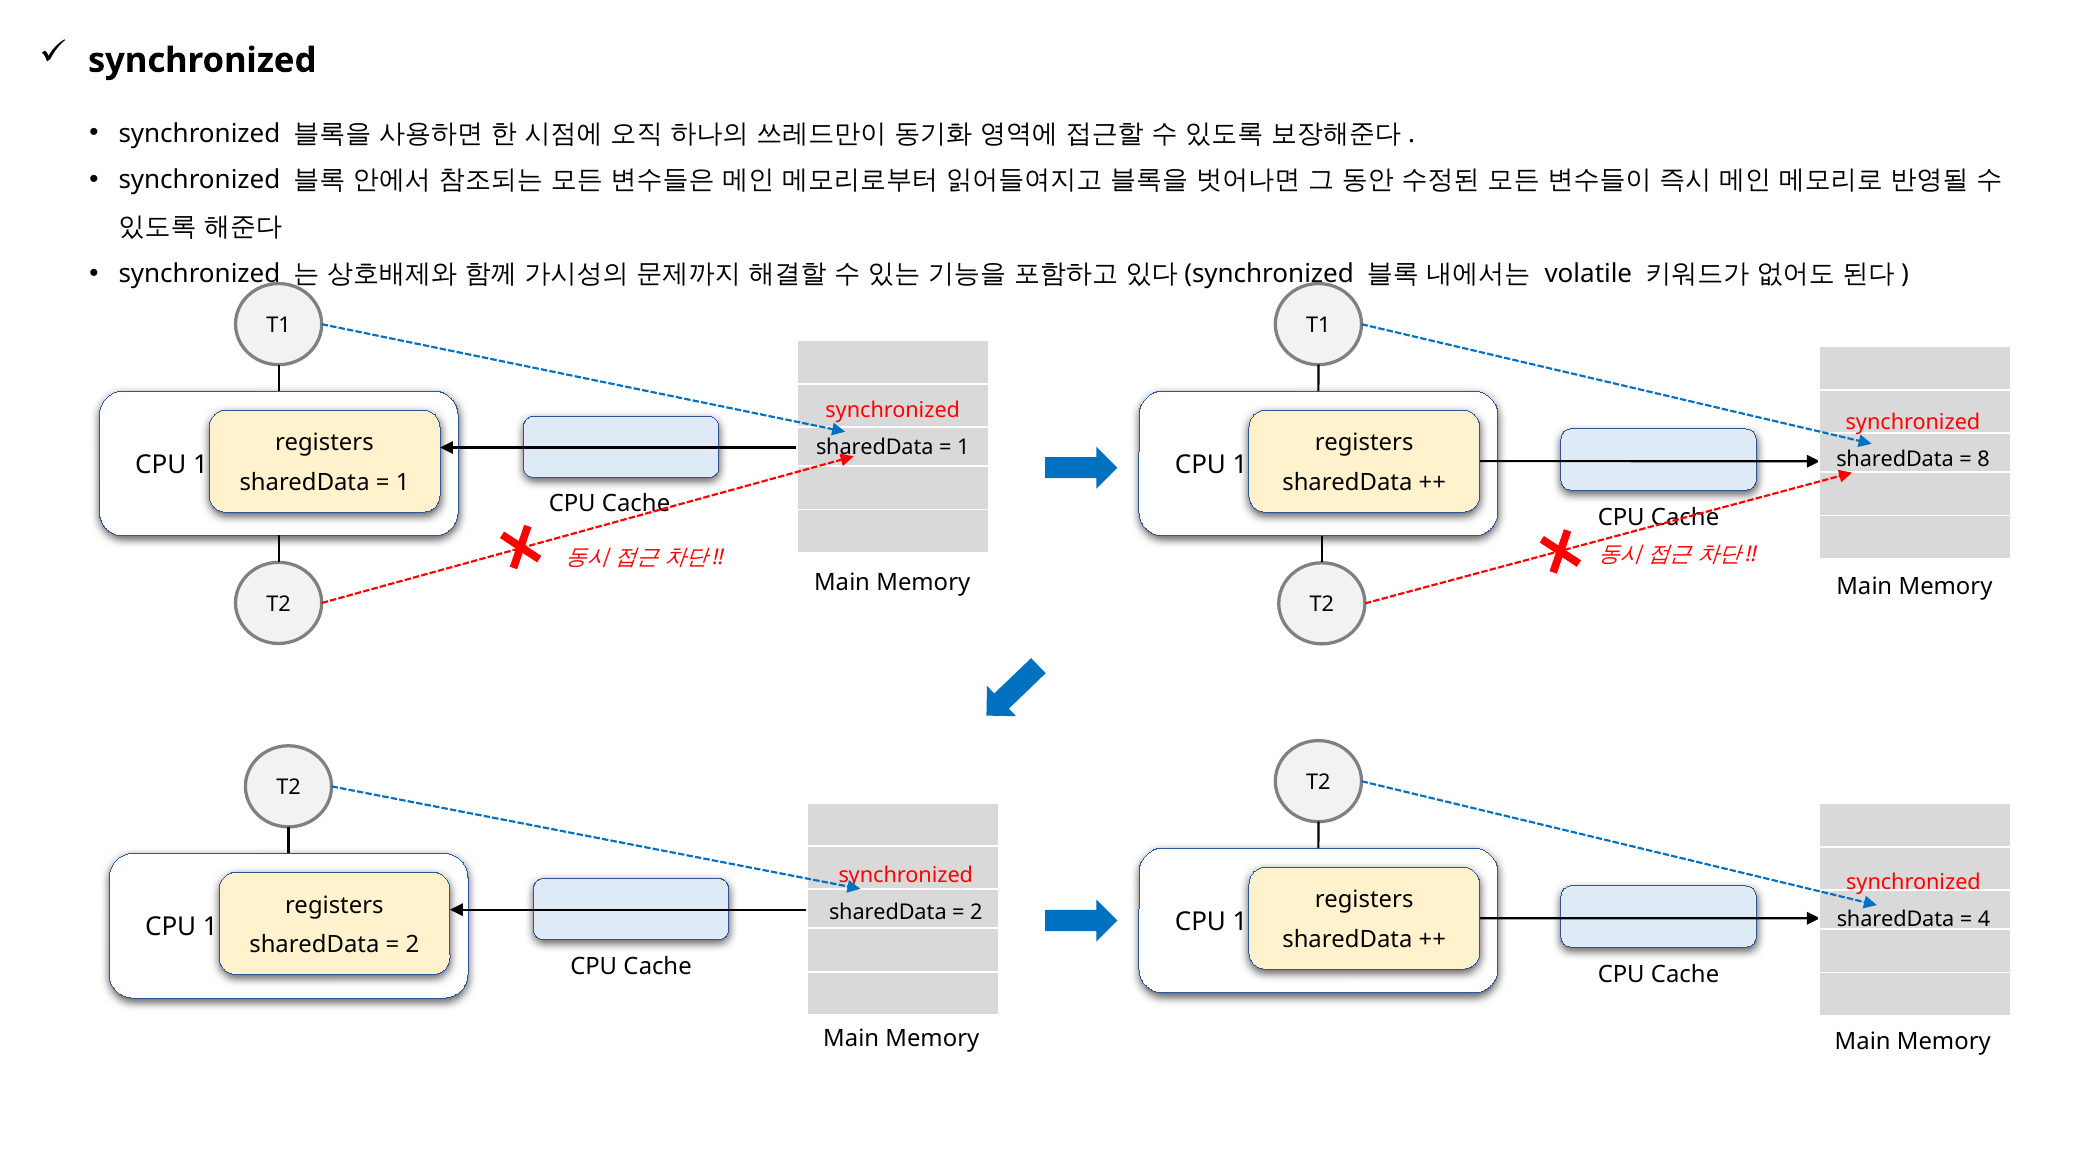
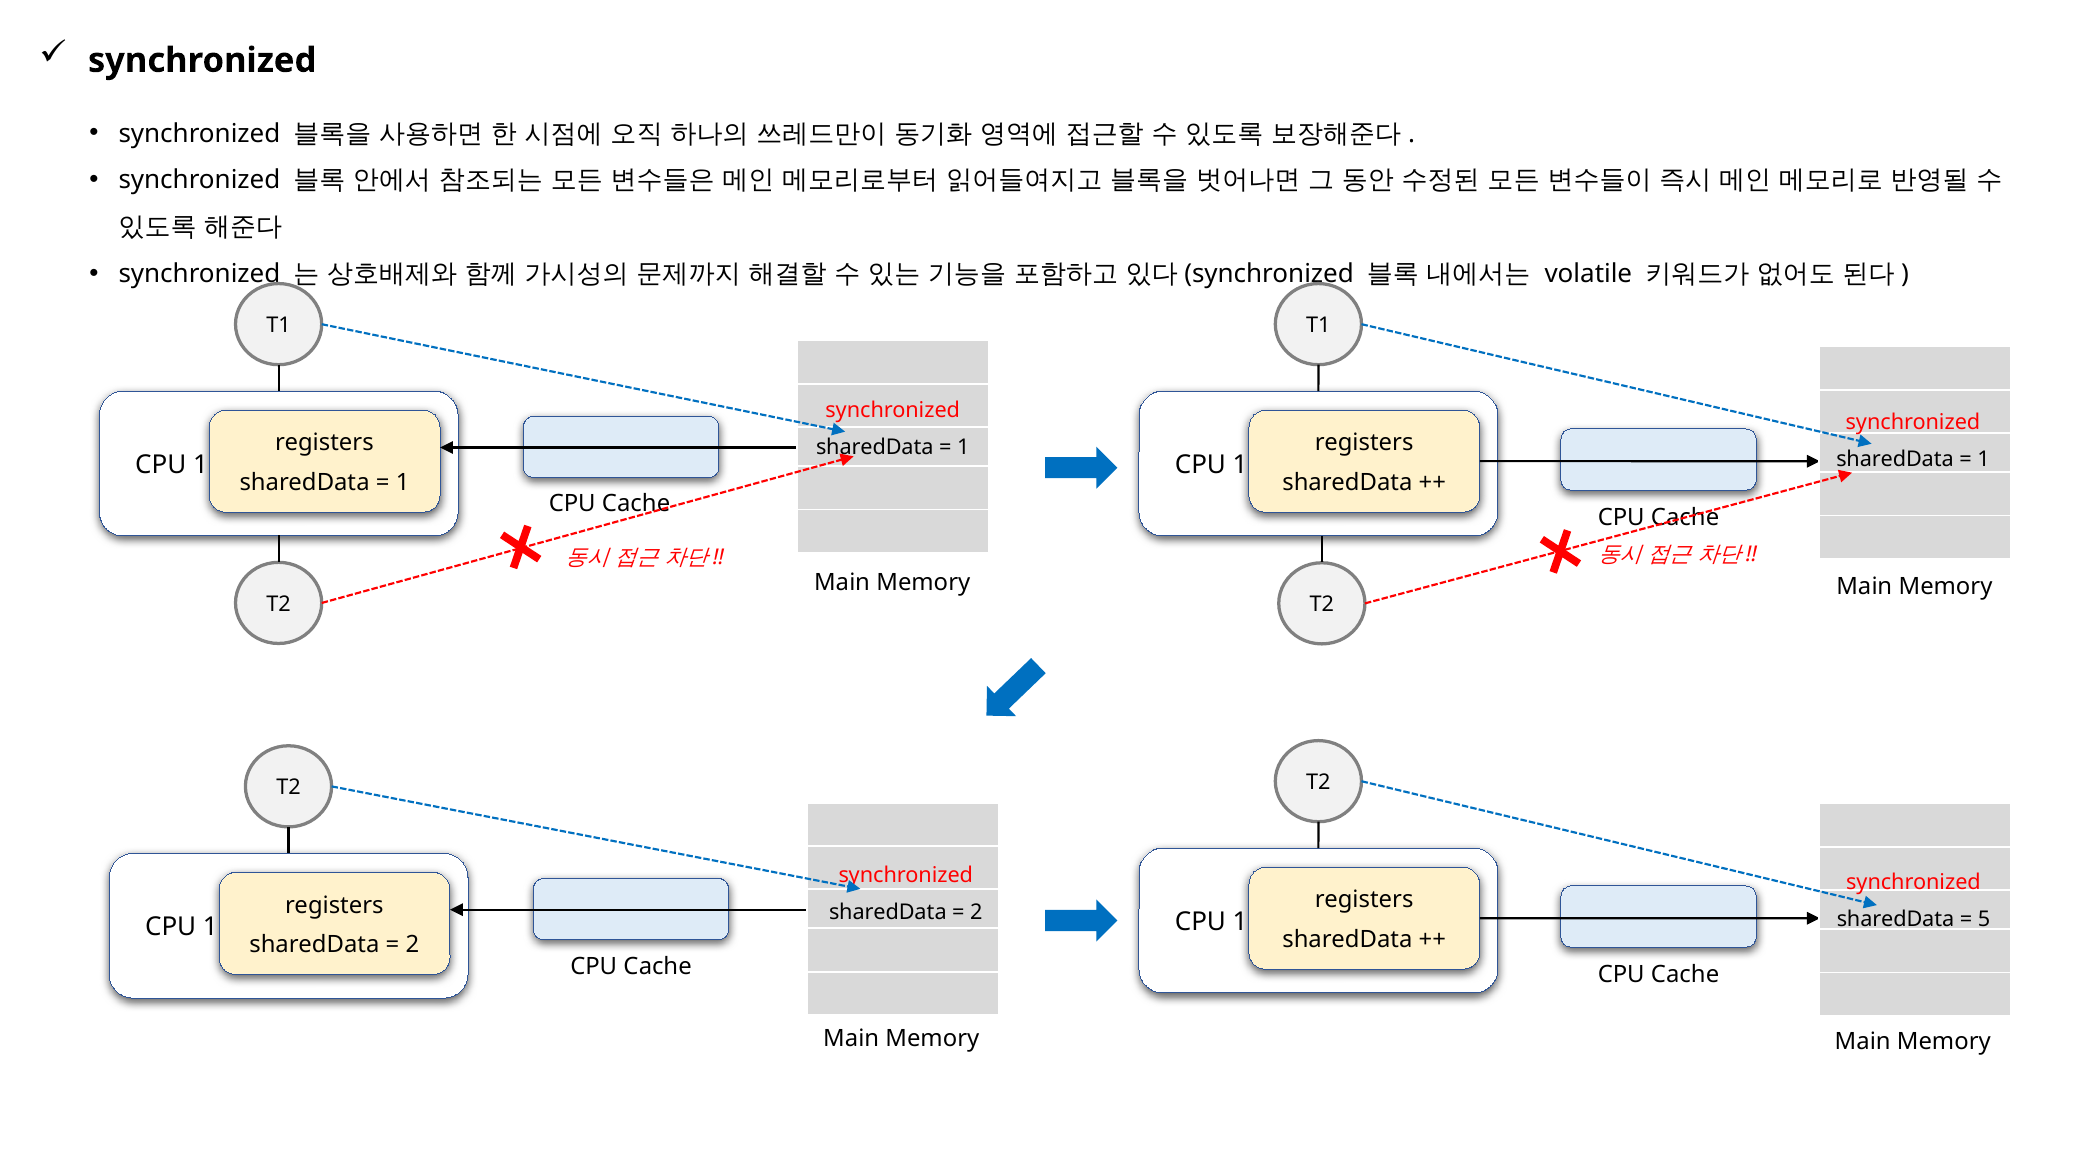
8: 8 -> 1 (1984, 459)
4: 4 -> 5 (1984, 919)
